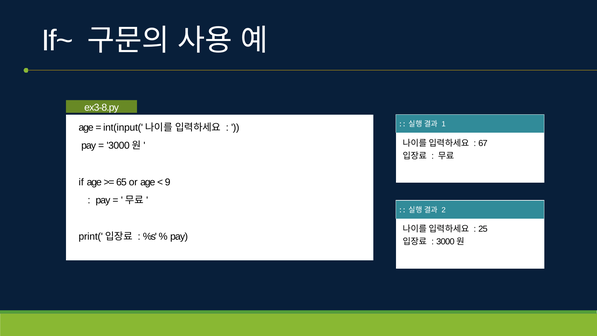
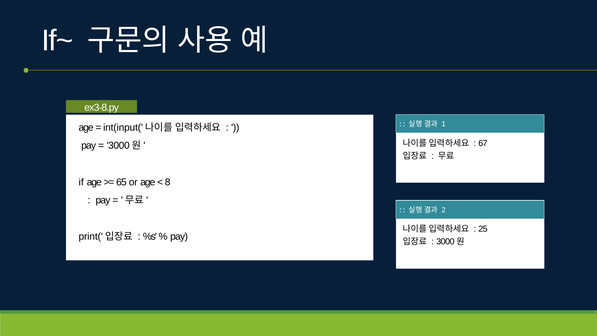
9: 9 -> 8 (168, 182)
